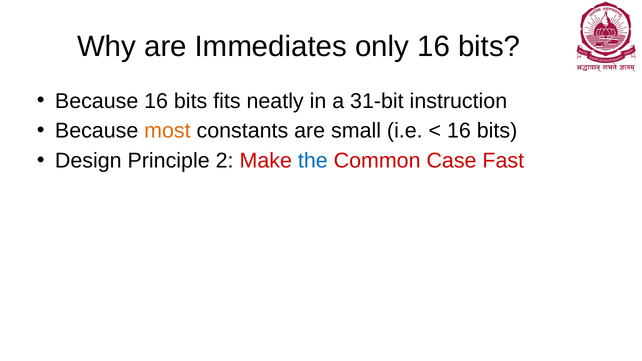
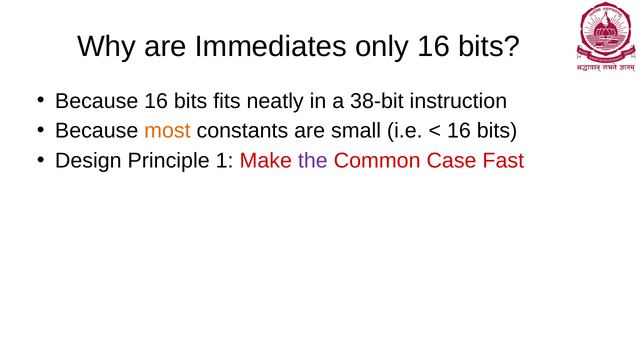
31-bit: 31-bit -> 38-bit (377, 101)
2: 2 -> 1 (225, 161)
the colour: blue -> purple (313, 161)
